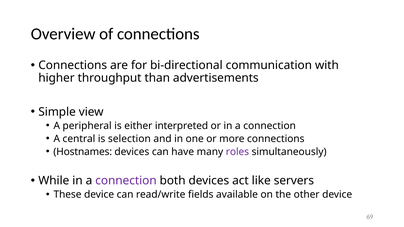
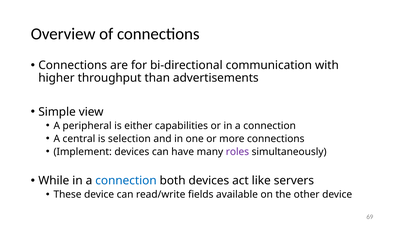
interpreted: interpreted -> capabilities (181, 126)
Hostnames: Hostnames -> Implement (83, 152)
connection colour: purple -> blue (126, 181)
